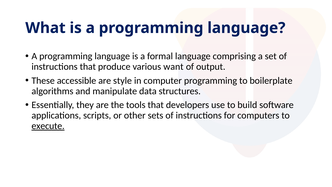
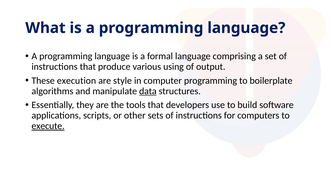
want: want -> using (174, 67)
accessible: accessible -> execution (76, 81)
data underline: none -> present (148, 91)
